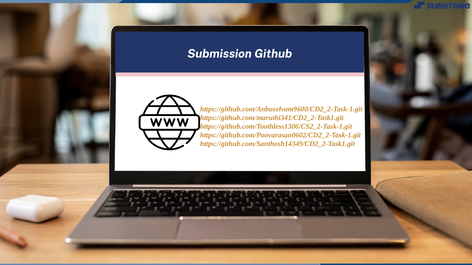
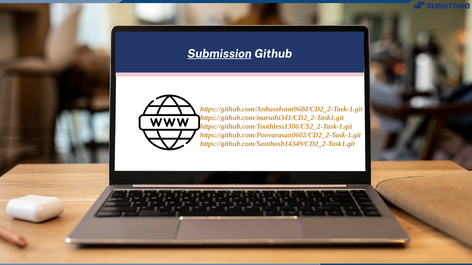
Submission underline: none -> present (219, 54)
